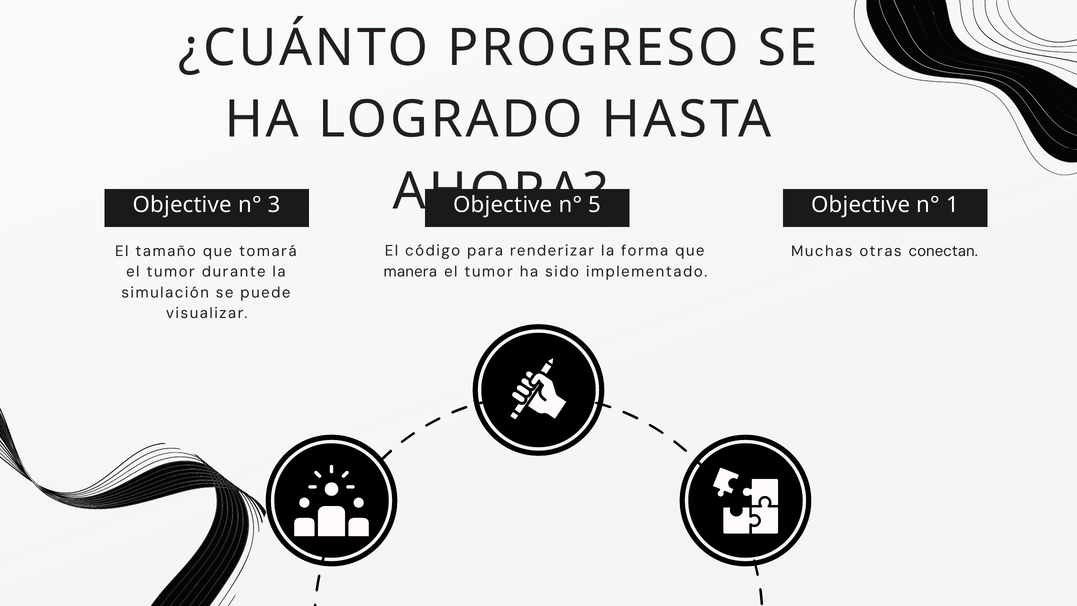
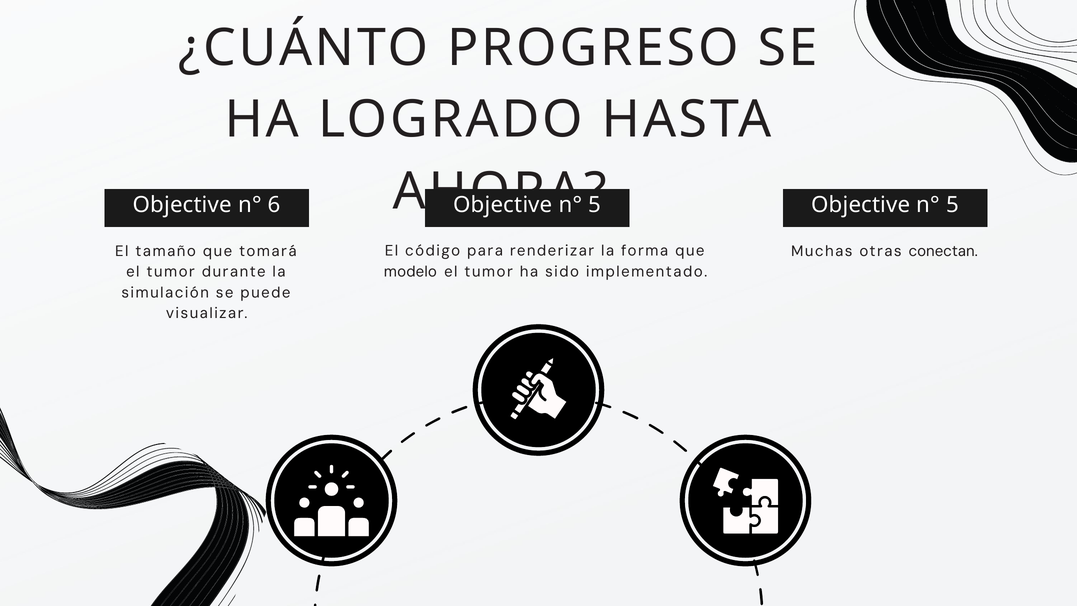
3: 3 -> 6 (274, 205)
1: 1 -> 5 (952, 205)
manera: manera -> modelo (410, 272)
